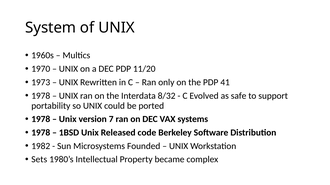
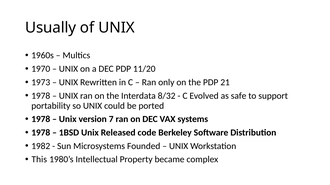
System: System -> Usually (51, 28)
41: 41 -> 21 (225, 83)
Sets: Sets -> This (39, 160)
